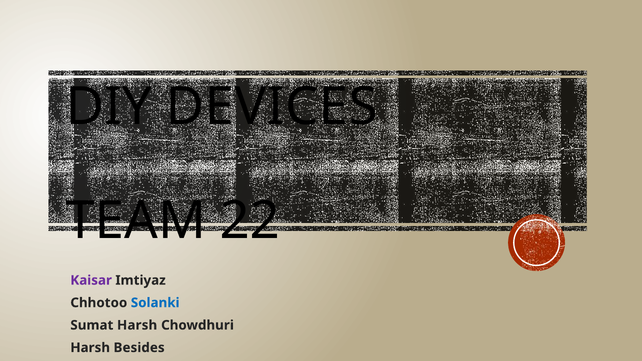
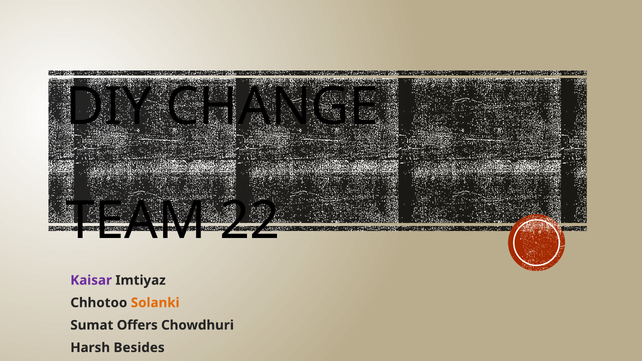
DEVICES: DEVICES -> CHANGE (272, 107)
Solanki colour: blue -> orange (155, 303)
Sumat Harsh: Harsh -> Offers (137, 325)
